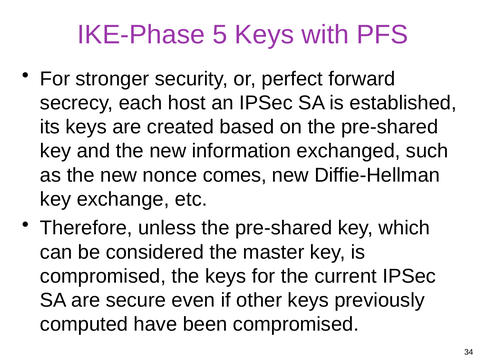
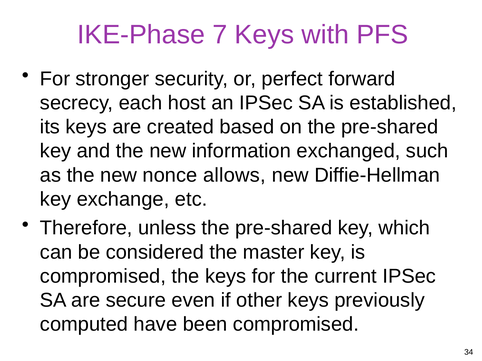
5: 5 -> 7 (220, 35)
comes: comes -> allows (235, 175)
